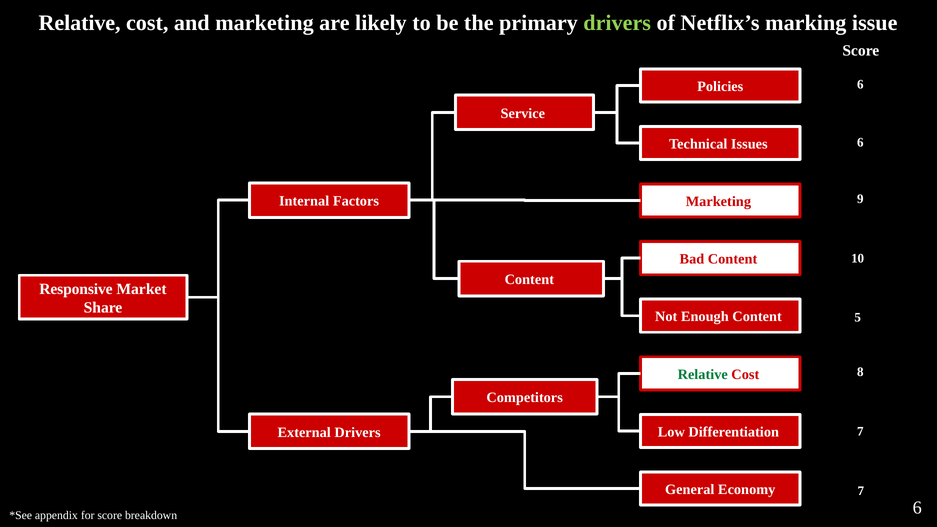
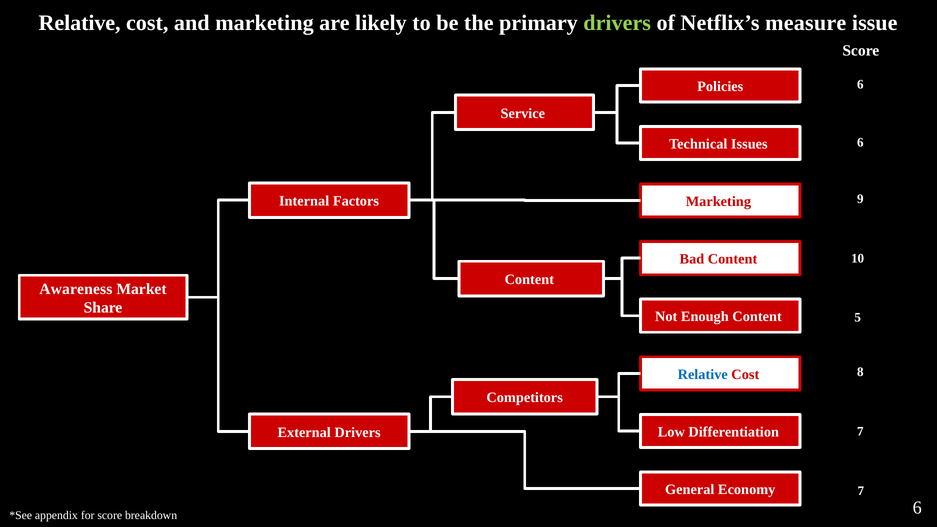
marking: marking -> measure (806, 23)
Responsive: Responsive -> Awareness (76, 289)
Relative colour: green -> blue (703, 374)
